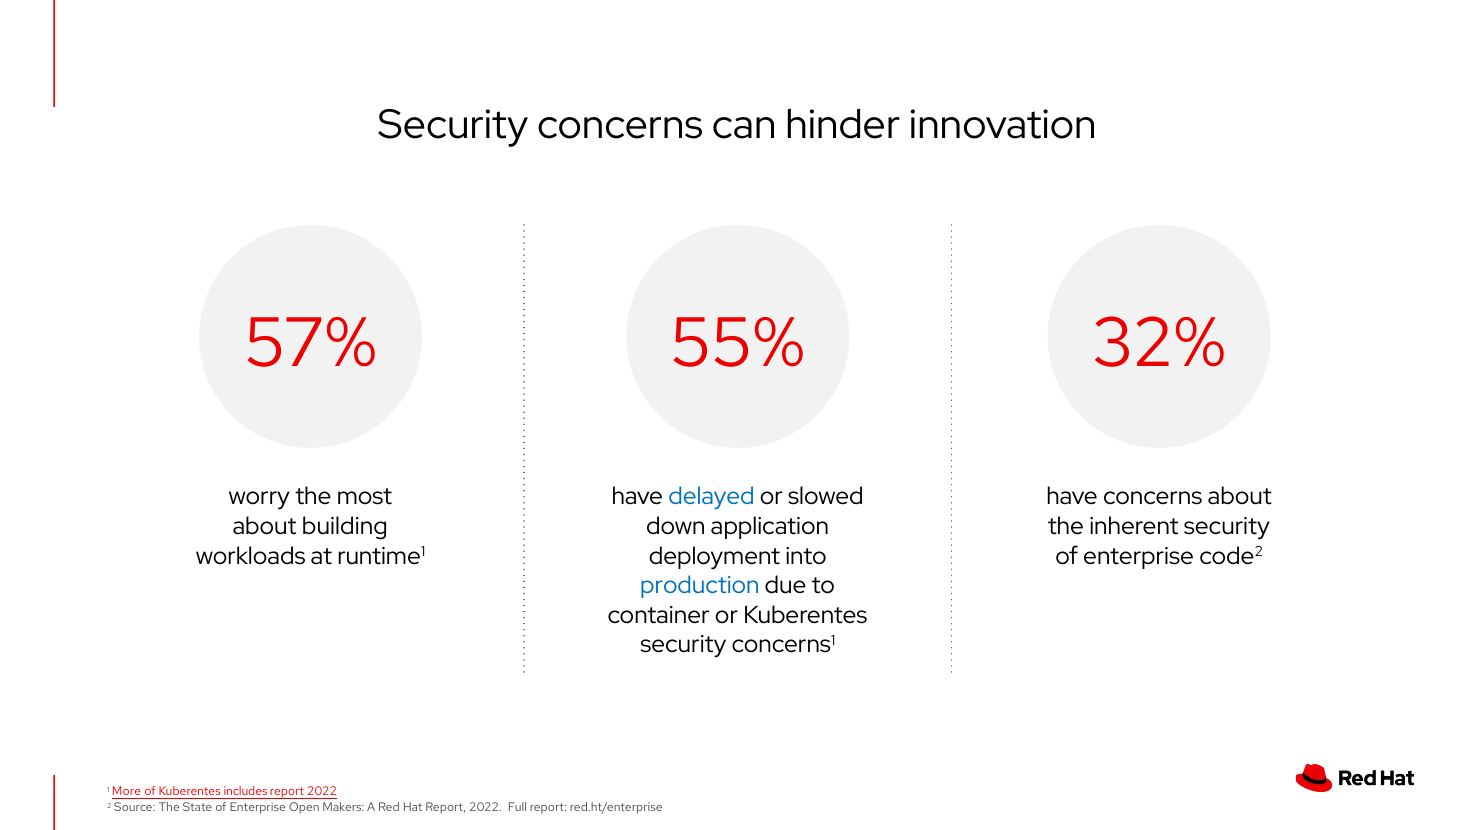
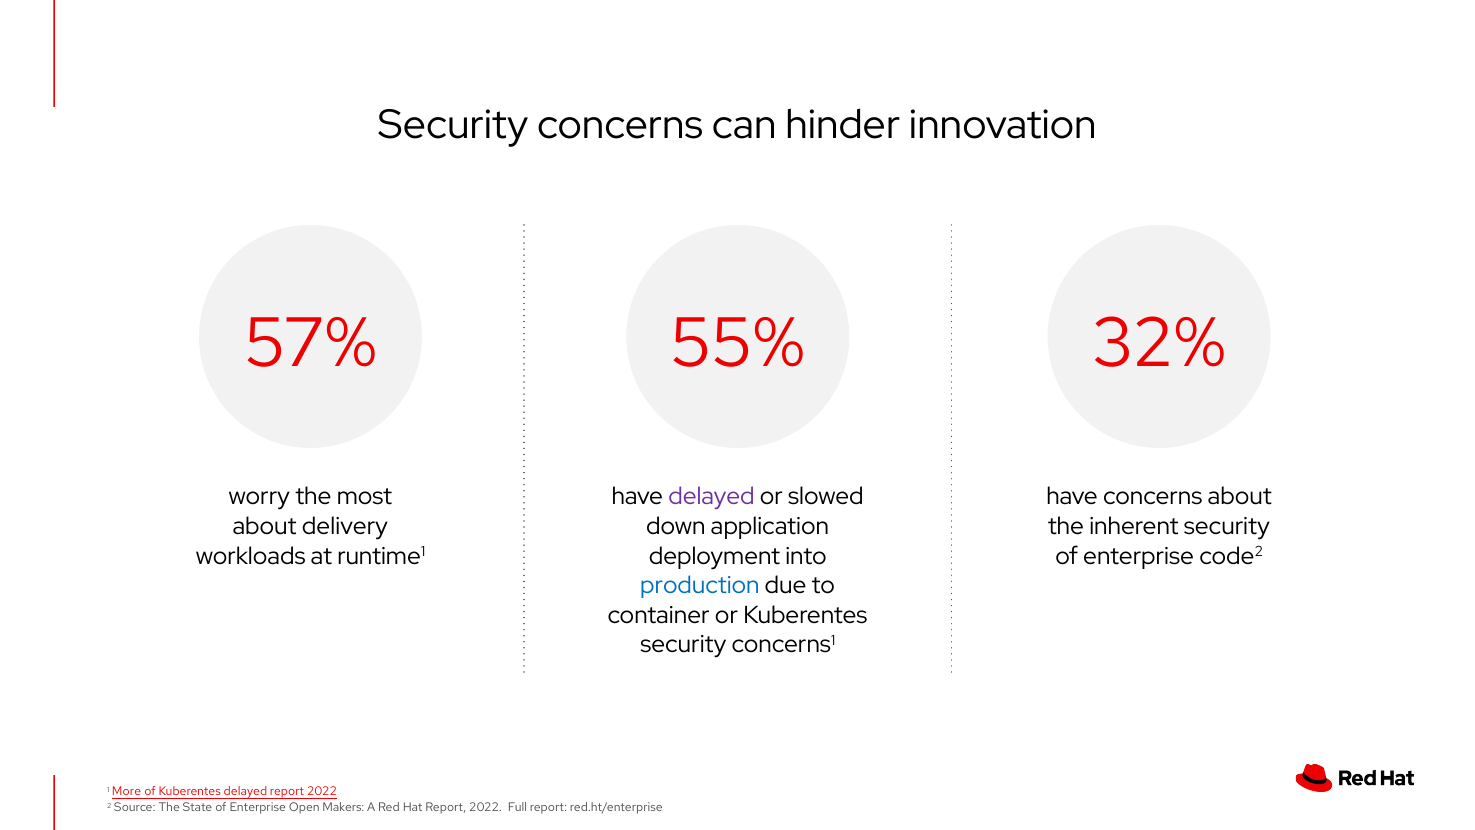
delayed colour: blue -> purple (711, 497)
building: building -> delivery (345, 526)
Kuberentes includes: includes -> delayed (245, 791)
